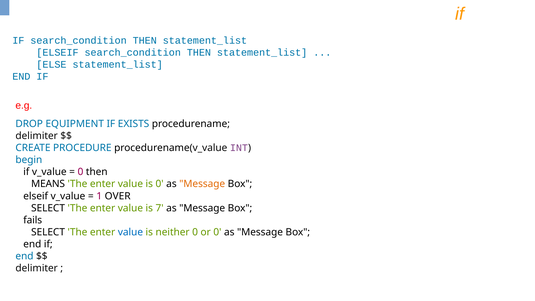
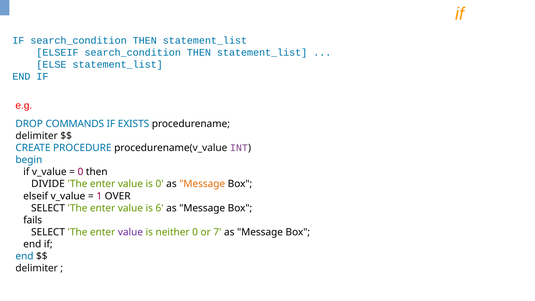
EQUIPMENT: EQUIPMENT -> COMMANDS (75, 124)
MEANS: MEANS -> DIVIDE (48, 184)
7: 7 -> 6 (160, 208)
value colour: blue -> purple (130, 232)
or 0: 0 -> 7 (217, 232)
